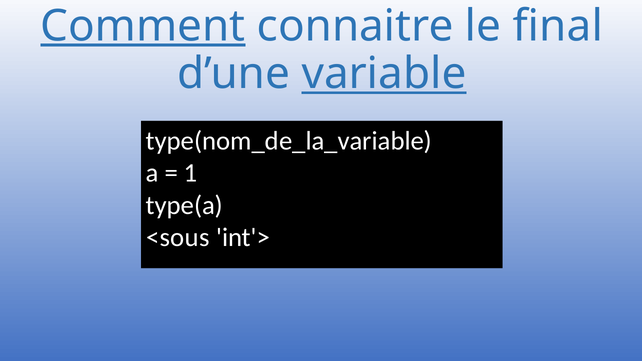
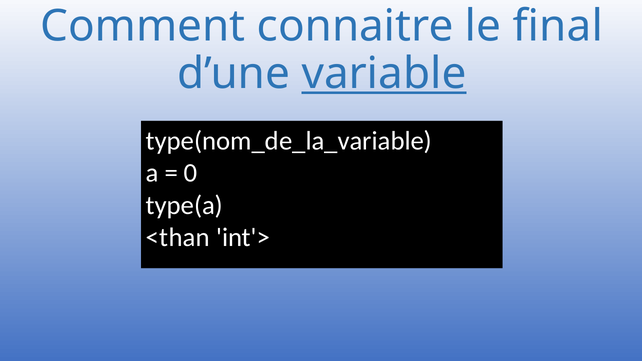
Comment underline: present -> none (143, 26)
1: 1 -> 0 (191, 173)
<sous: <sous -> <than (178, 237)
